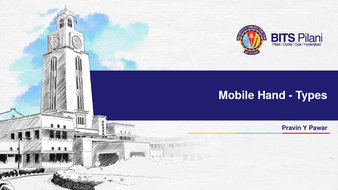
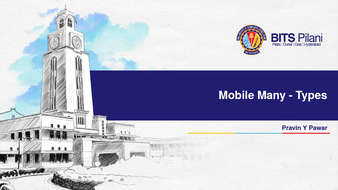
Hand: Hand -> Many (272, 95)
